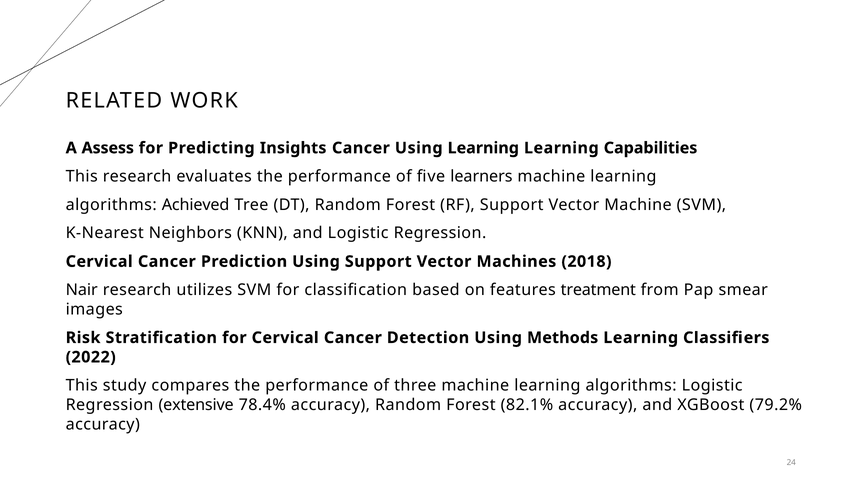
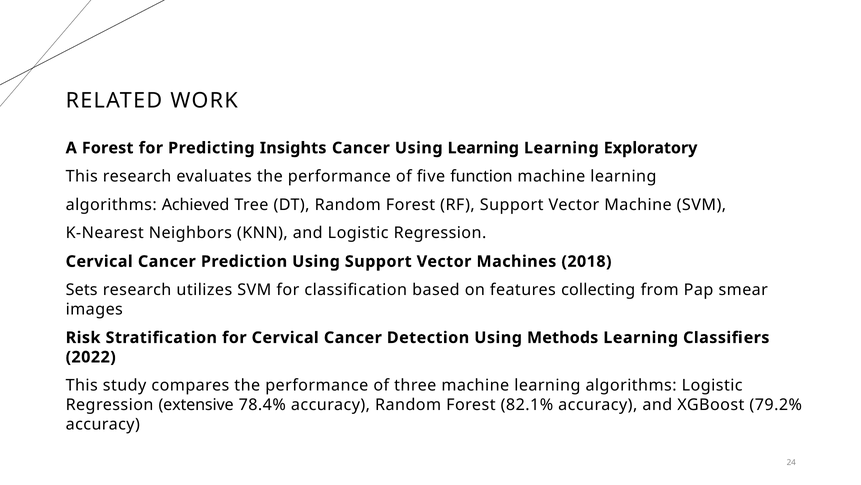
A Assess: Assess -> Forest (108, 148)
Capabilities: Capabilities -> Exploratory (651, 148)
learners: learners -> function (481, 176)
Nair: Nair -> Sets (82, 290)
treatment: treatment -> collecting (598, 290)
